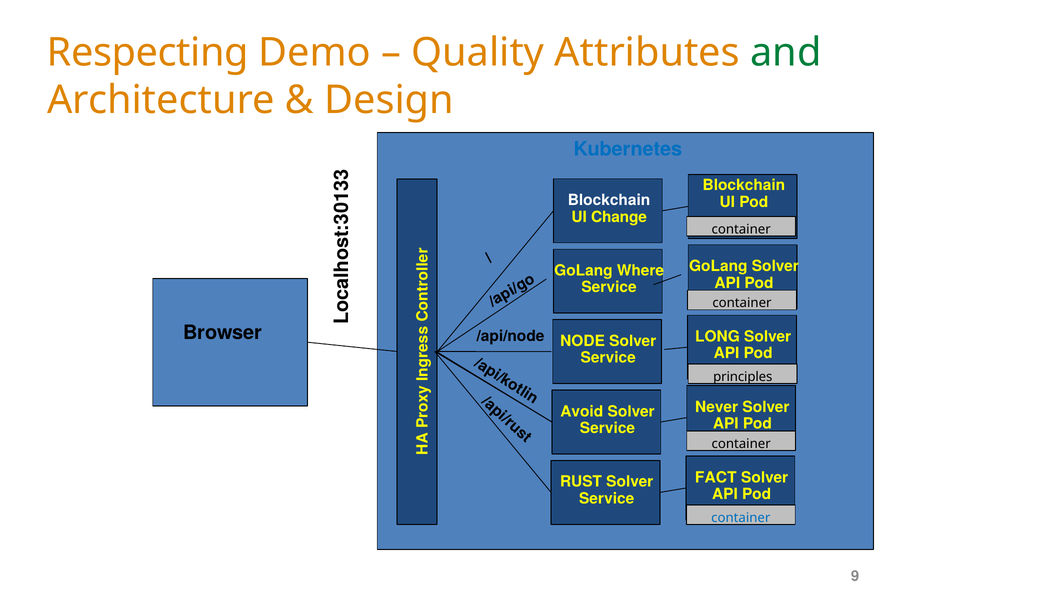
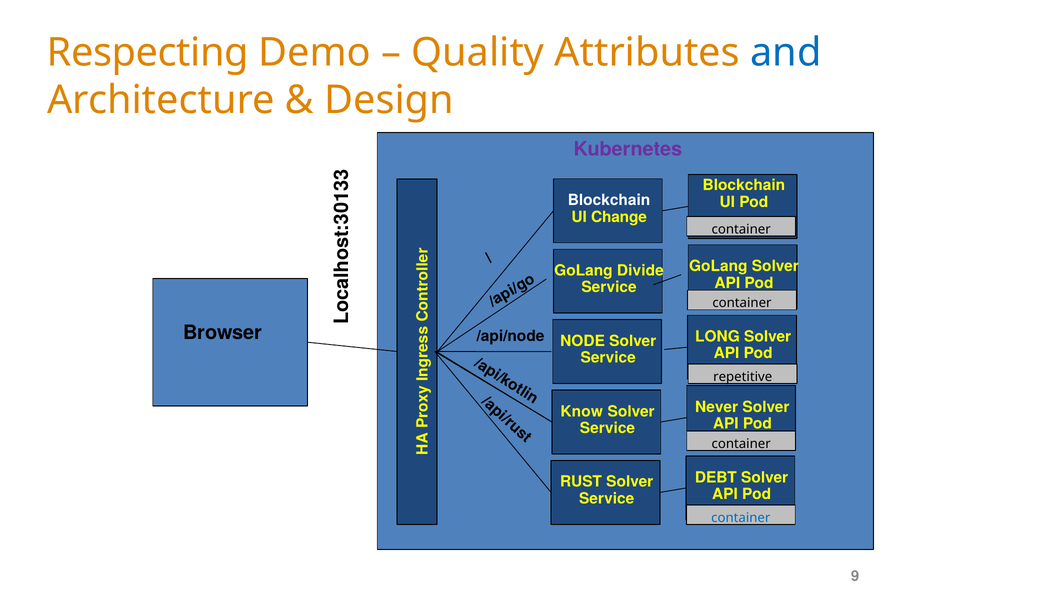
and colour: green -> blue (786, 52)
Kubernetes colour: blue -> purple (628, 149)
Where: Where -> Divide (640, 270)
principles: principles -> repetitive (743, 377)
Avoid: Avoid -> Know (582, 411)
FACT: FACT -> DEBT (716, 477)
